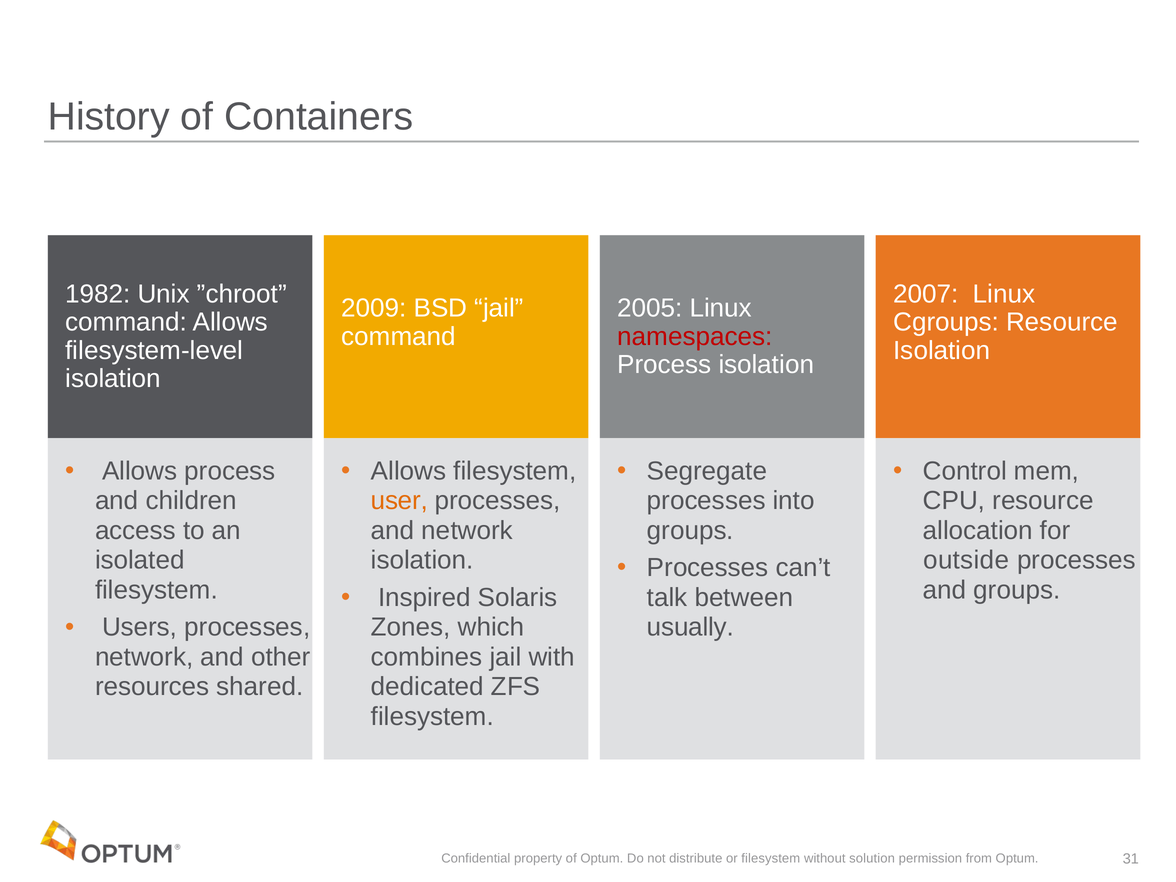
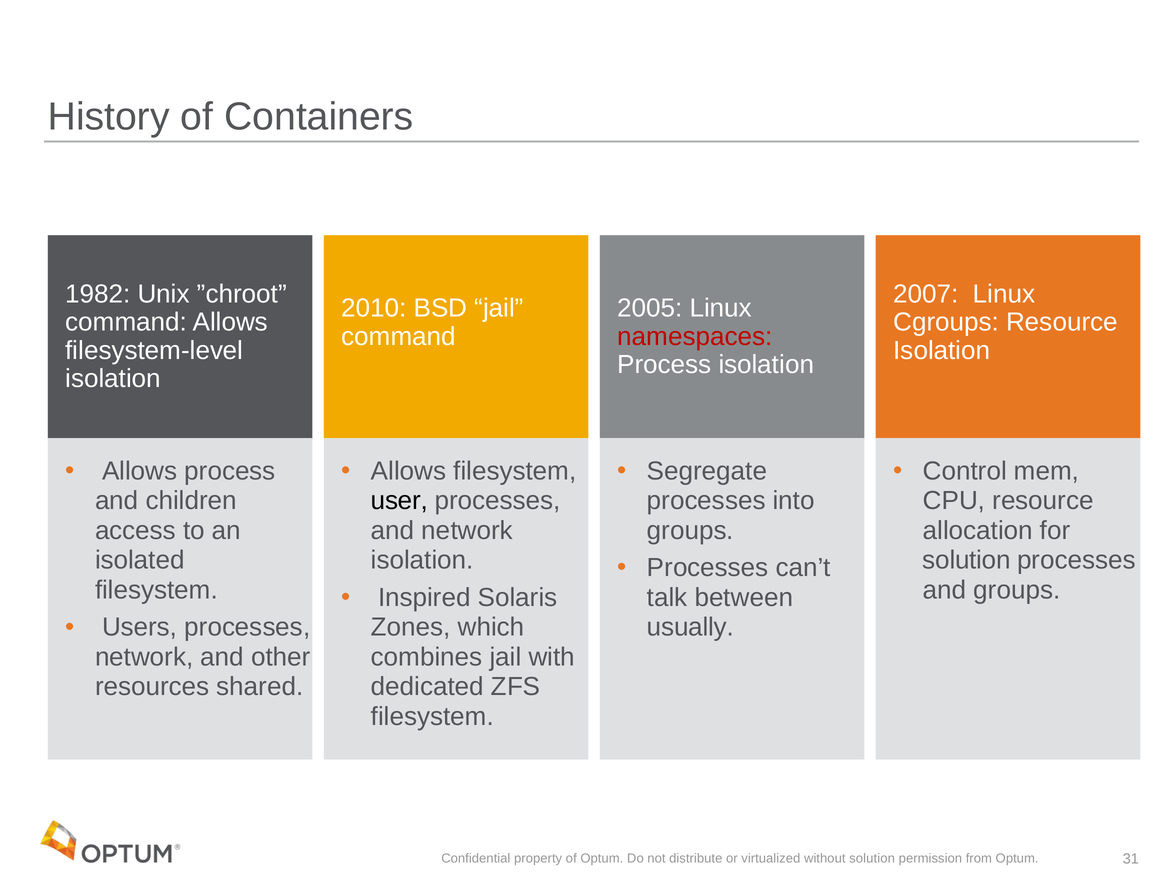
2009: 2009 -> 2010 (374, 308)
user colour: orange -> black (399, 501)
outside: outside -> solution (967, 560)
or filesystem: filesystem -> virtualized (771, 859)
